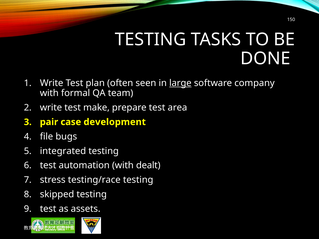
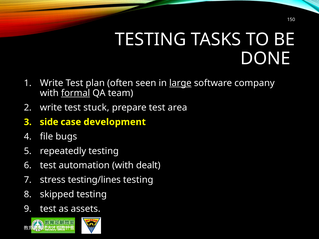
formal underline: none -> present (76, 93)
make: make -> stuck (96, 108)
pair: pair -> side (49, 122)
integrated: integrated -> repeatedly (63, 151)
testing/race: testing/race -> testing/lines (94, 180)
